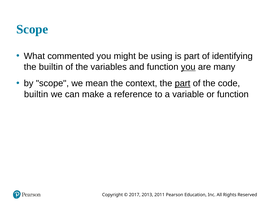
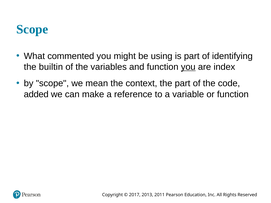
many: many -> index (224, 67)
part underline: present -> none (183, 84)
builtin: builtin -> added (36, 94)
